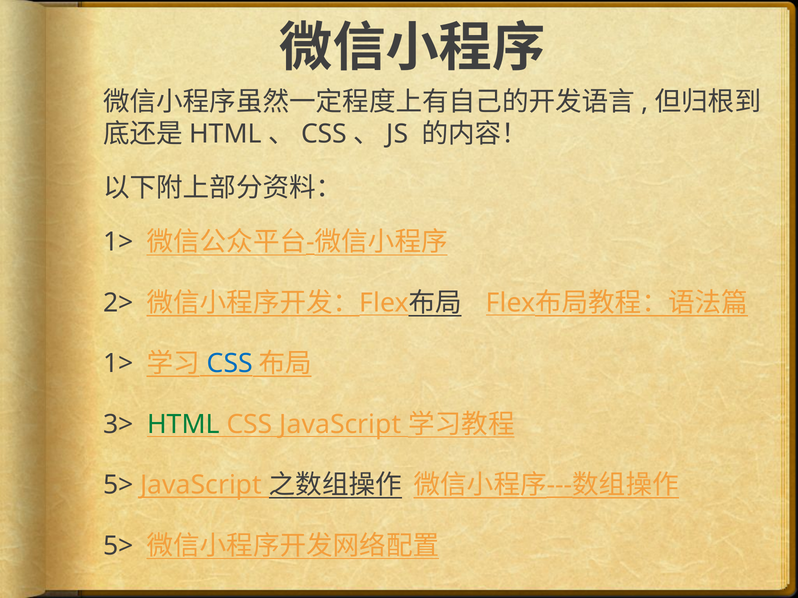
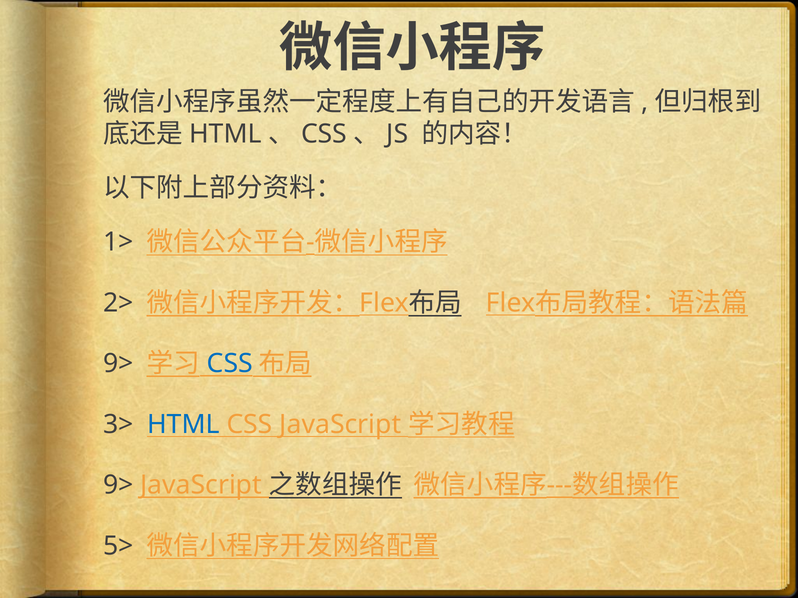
1>: 1> -> 9> (118, 364)
HTML colour: green -> blue (183, 425)
5>: 5> -> 9> (118, 485)
